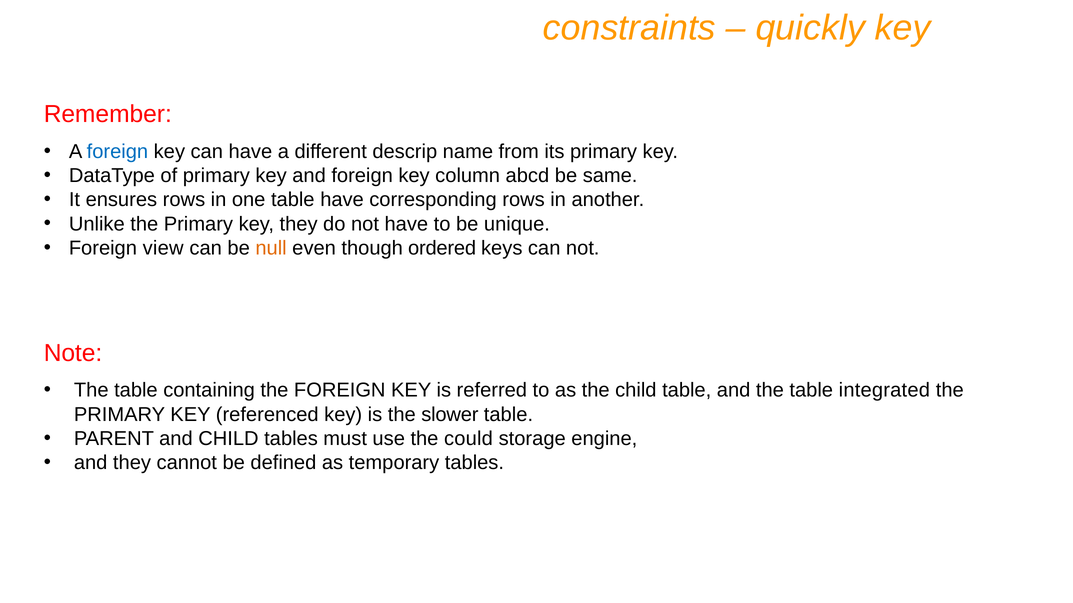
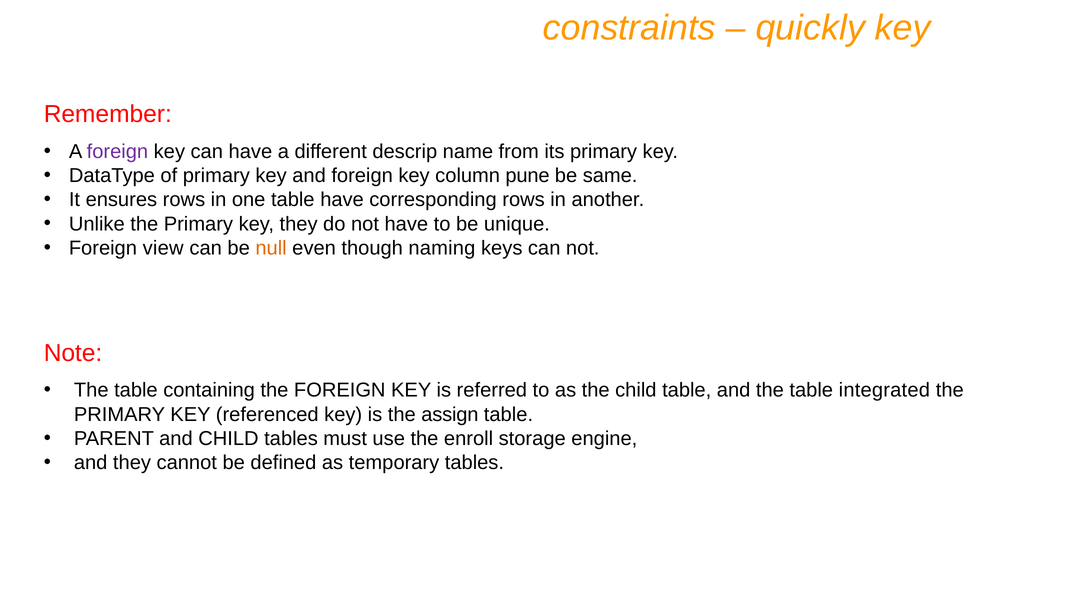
foreign colour: blue -> purple (117, 152)
abcd: abcd -> pune (528, 176)
ordered: ordered -> naming (442, 248)
slower: slower -> assign (450, 415)
could: could -> enroll (469, 439)
